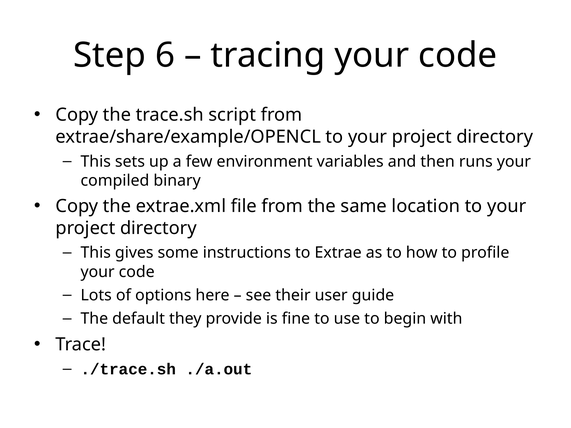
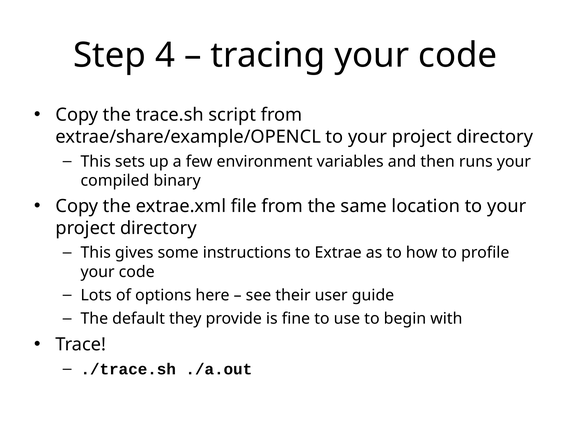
6: 6 -> 4 (165, 55)
